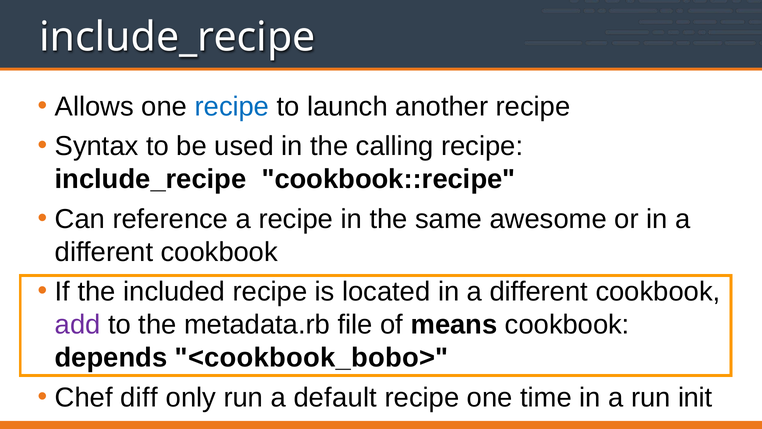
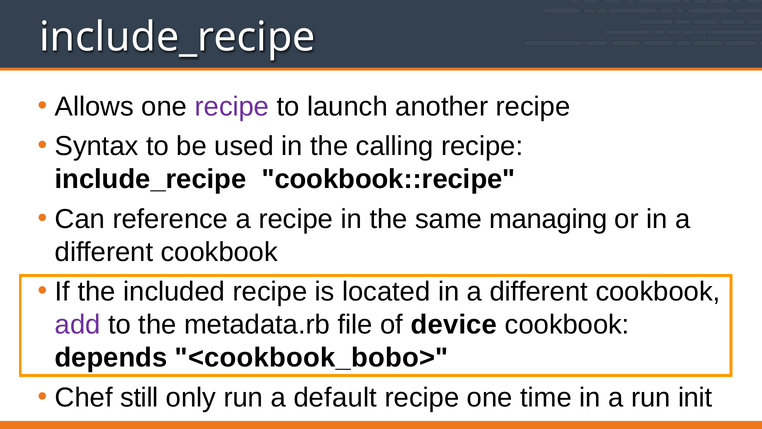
recipe colour: blue -> purple (232, 106)
awesome: awesome -> managing (548, 219)
means: means -> device (454, 324)
diff: diff -> still (139, 397)
